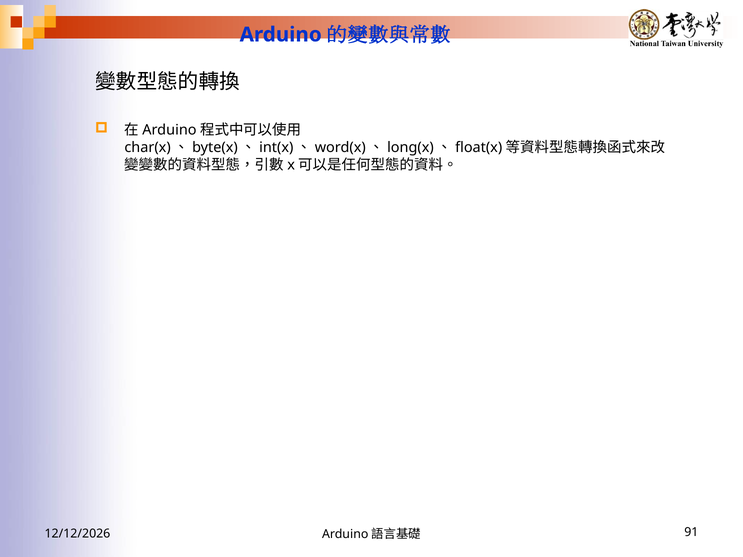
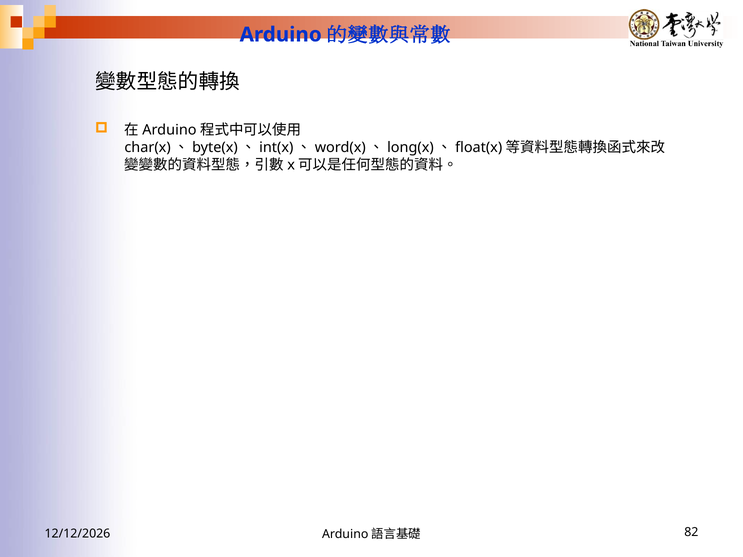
91: 91 -> 82 (691, 533)
